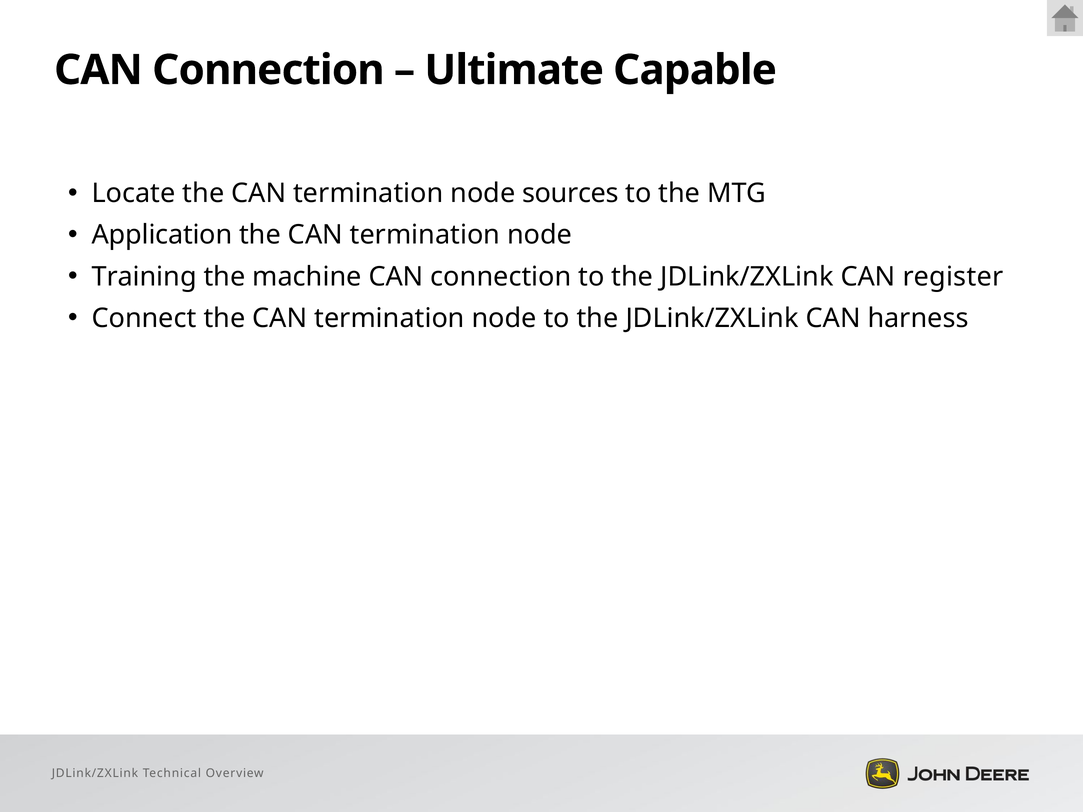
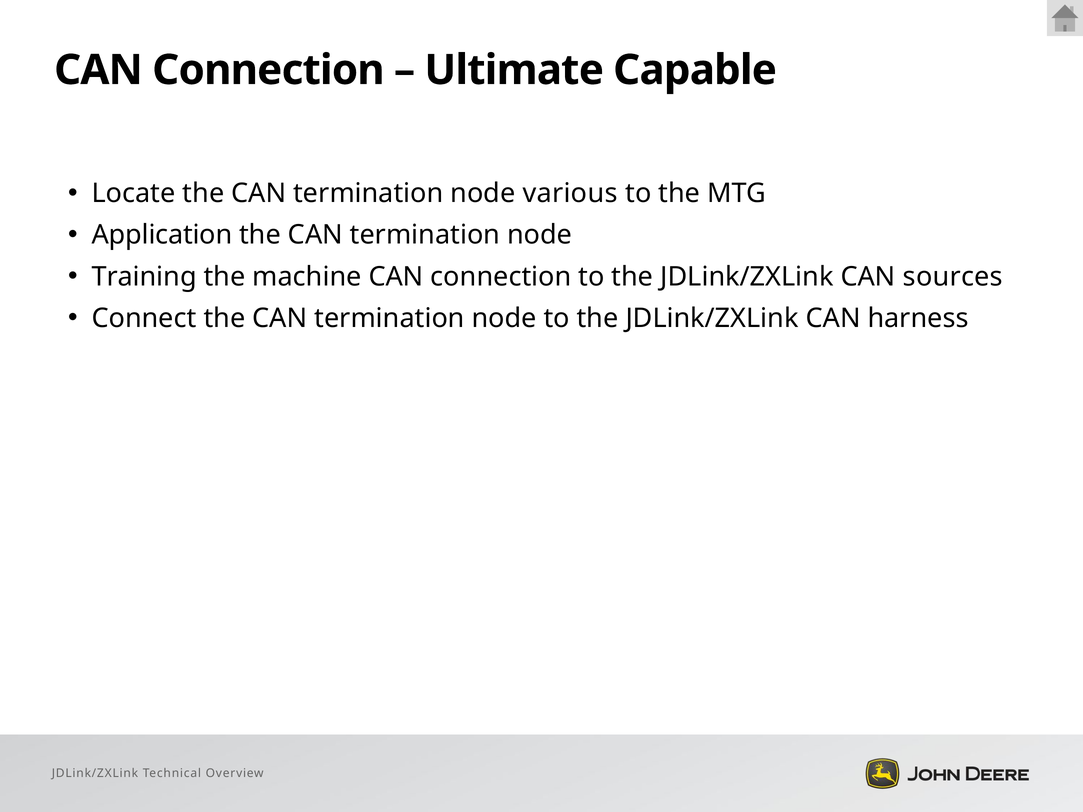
sources: sources -> various (570, 194)
register: register -> sources (953, 277)
